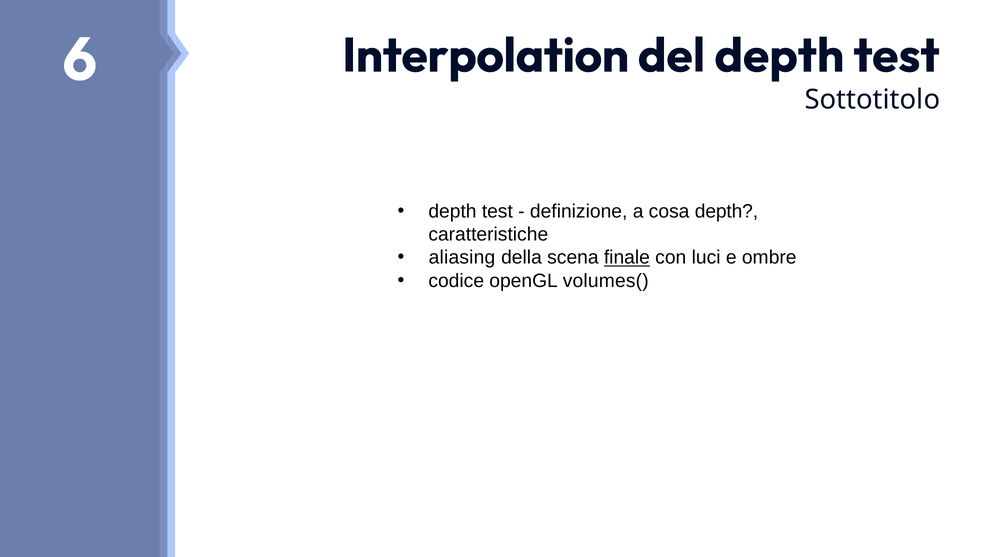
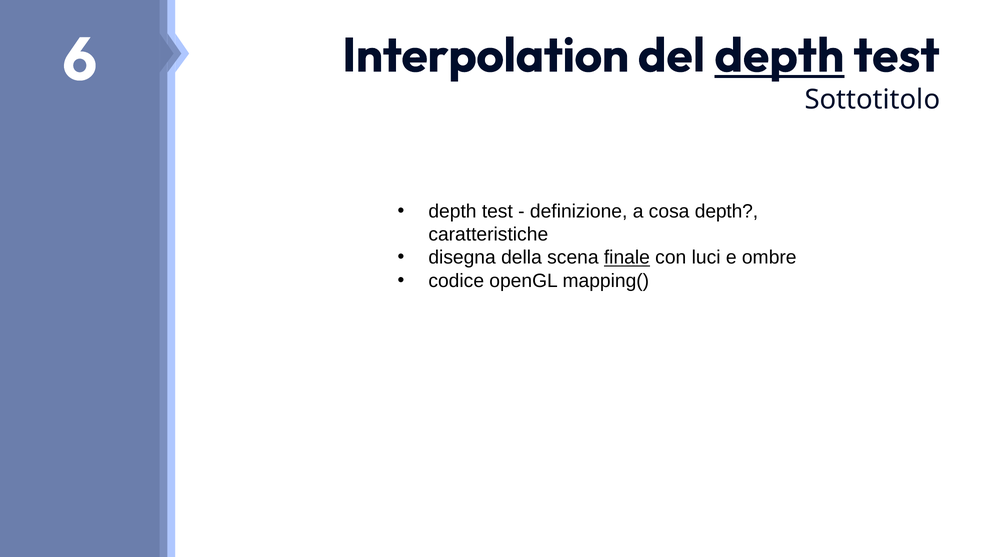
depth underline: none -> present (779, 56)
aliasing: aliasing -> disegna (462, 257)
volumes(: volumes( -> mapping( (606, 280)
